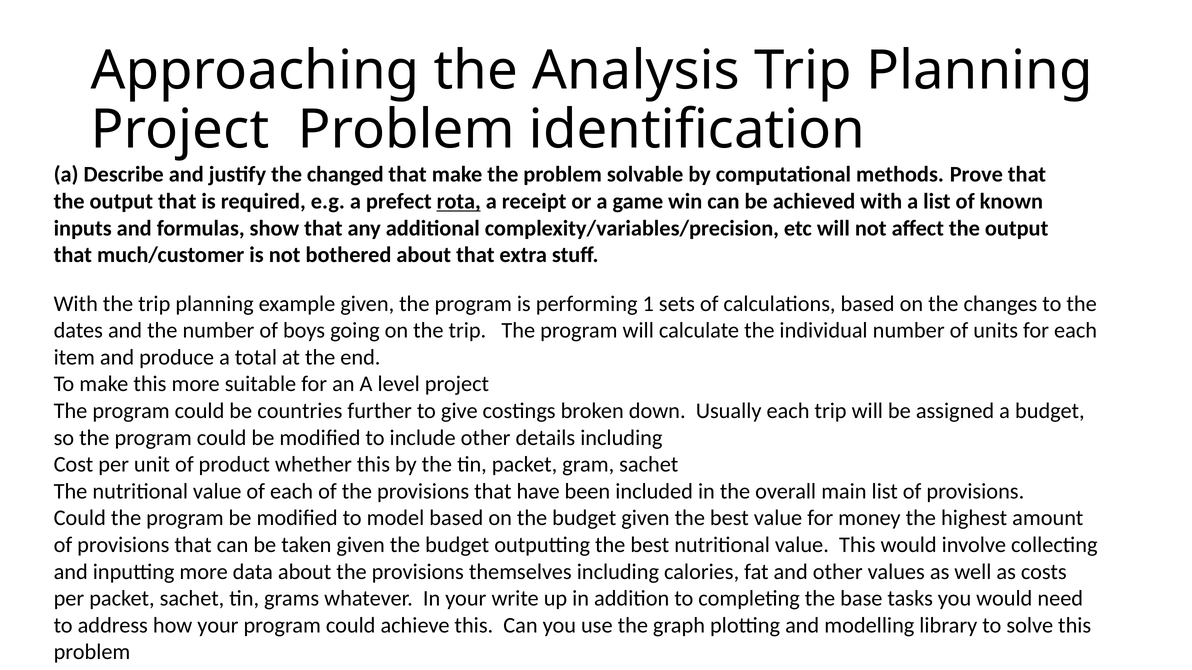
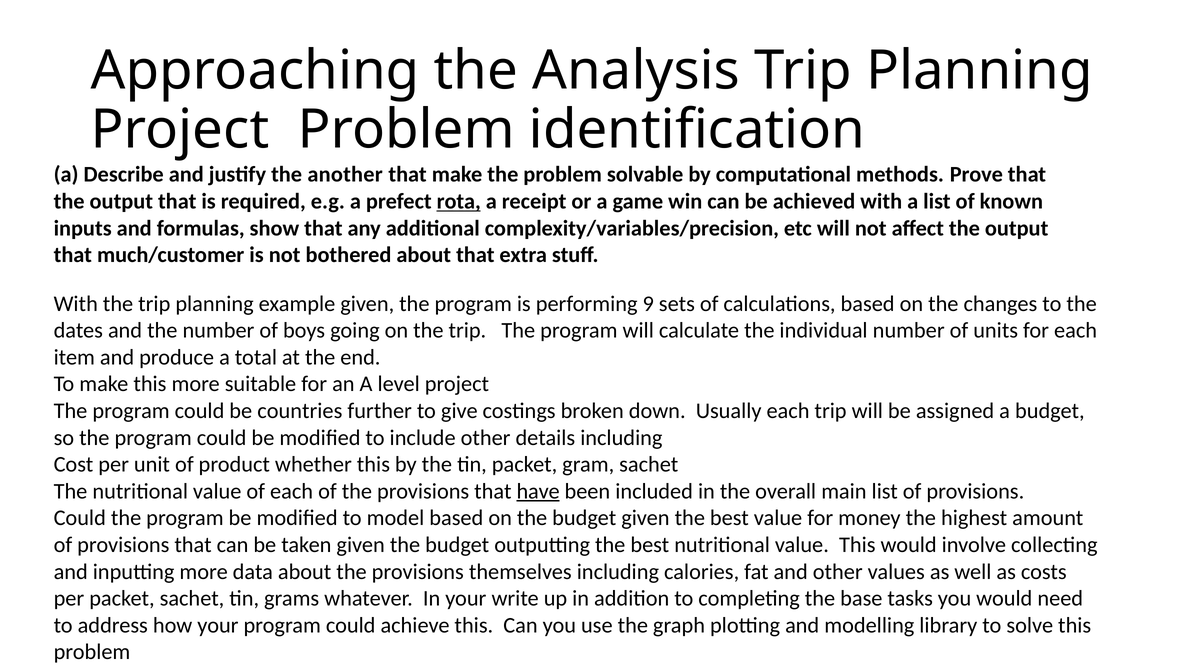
changed: changed -> another (345, 175)
1: 1 -> 9 (648, 304)
have underline: none -> present (538, 492)
